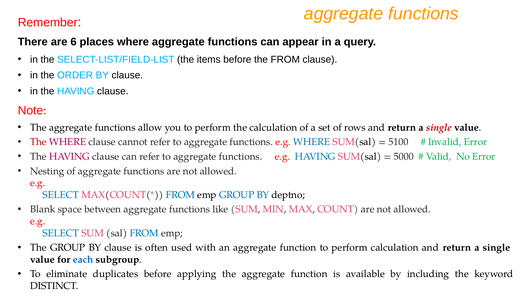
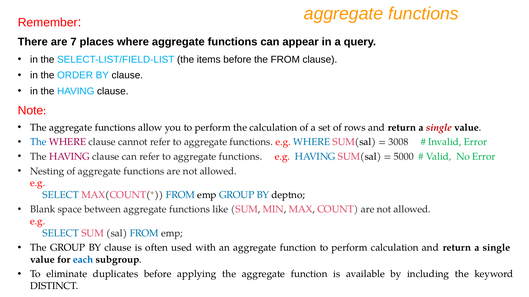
6: 6 -> 7 (74, 42)
The colour: red -> blue (38, 142)
5100: 5100 -> 3008 (398, 142)
